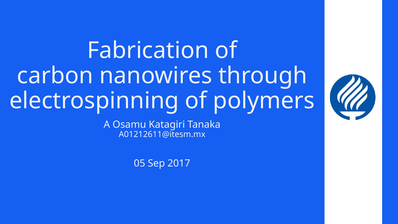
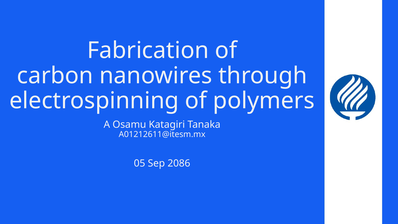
2017: 2017 -> 2086 (179, 163)
